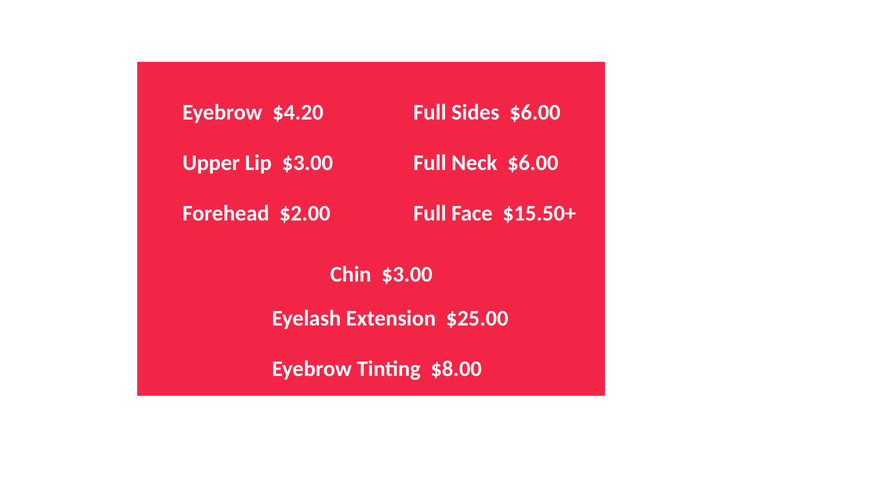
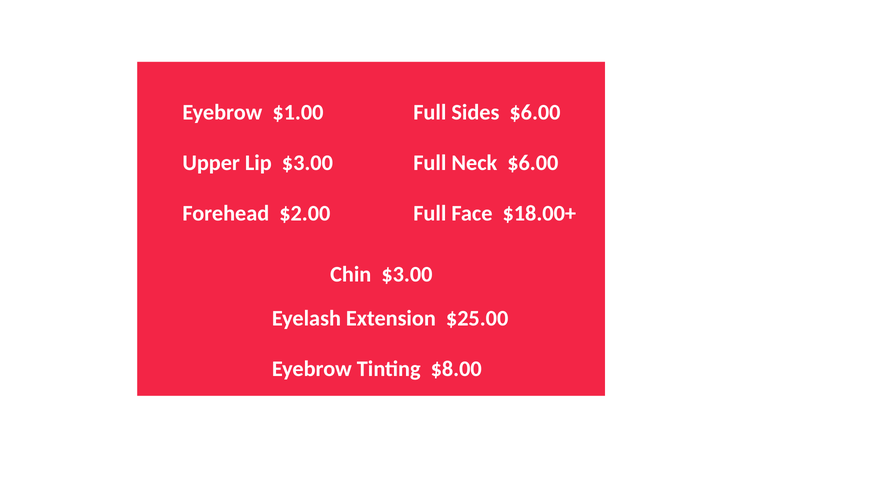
$4.20: $4.20 -> $1.00 (298, 113)
$15.50+: $15.50+ -> $18.00+ (539, 214)
